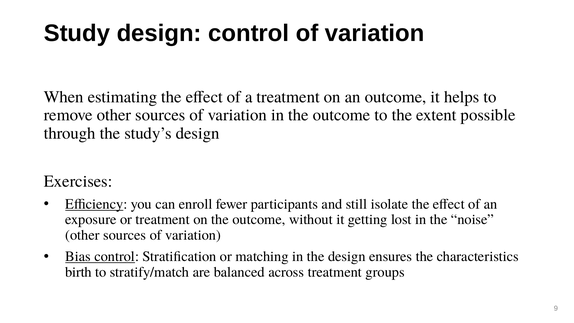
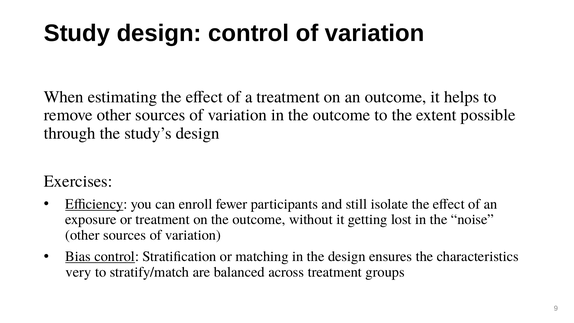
birth: birth -> very (78, 272)
